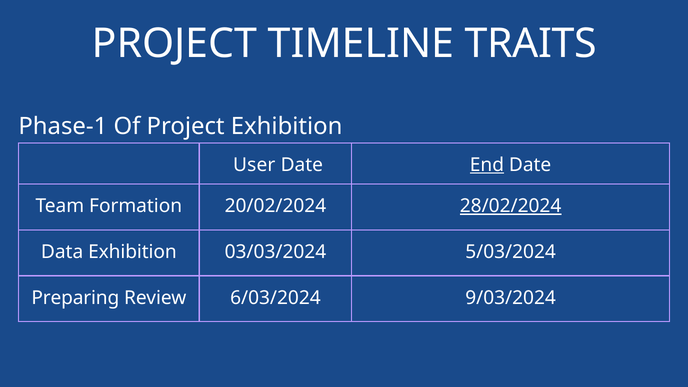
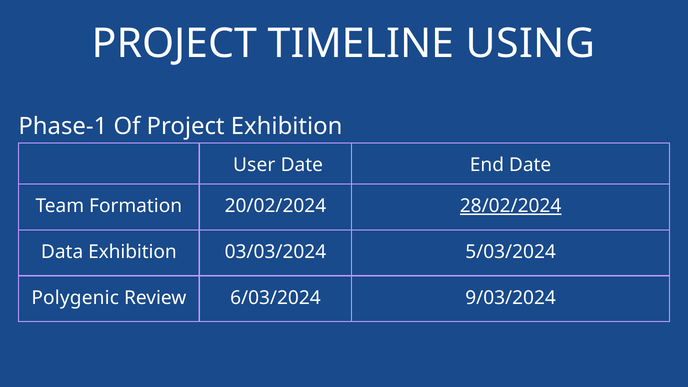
TRAITS: TRAITS -> USING (530, 44)
End underline: present -> none (487, 165)
Preparing: Preparing -> Polygenic (75, 298)
